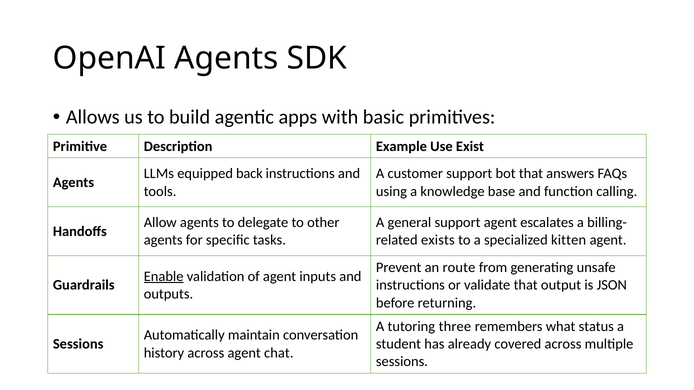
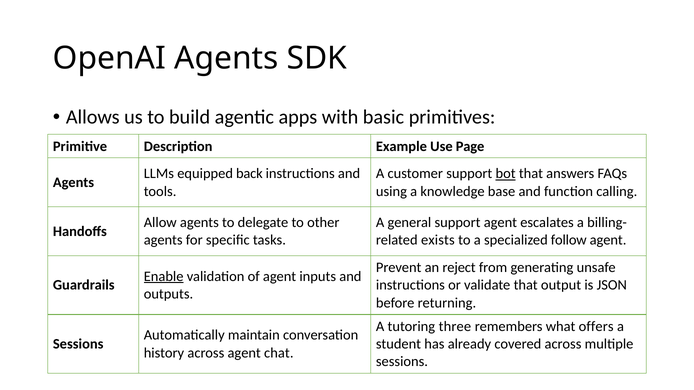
Exist: Exist -> Page (470, 146)
bot underline: none -> present (506, 174)
kitten: kitten -> follow (569, 240)
route: route -> reject (459, 268)
status: status -> offers (596, 327)
